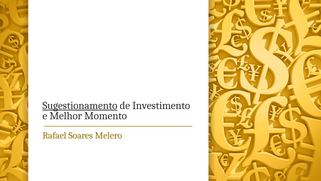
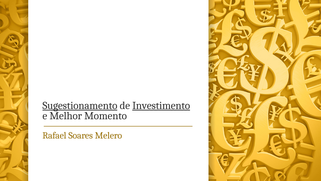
Investimento underline: none -> present (161, 105)
